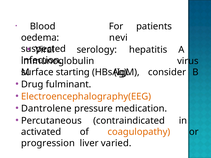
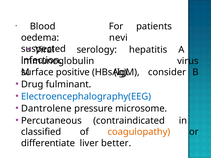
starting: starting -> positive (73, 72)
Electroencephalography(EEG colour: orange -> blue (86, 97)
medication: medication -> microsome (141, 109)
activated: activated -> classified (41, 132)
progression: progression -> differentiate (48, 143)
varied: varied -> better (116, 143)
